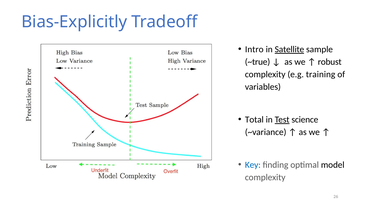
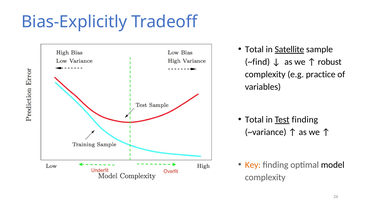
Intro: Intro -> Total (254, 49)
~true: ~true -> ~find (257, 62)
training: training -> practice (321, 74)
Test science: science -> finding (305, 120)
Key colour: blue -> orange (253, 165)
